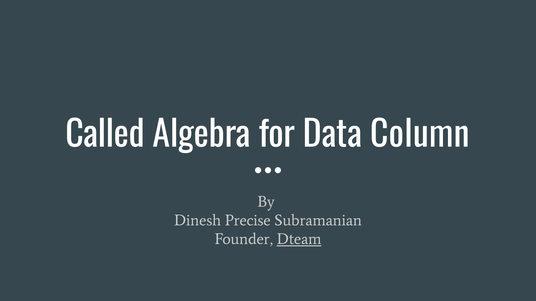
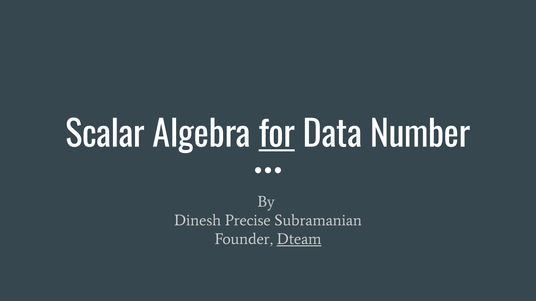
Called: Called -> Scalar (105, 135)
for underline: none -> present (277, 135)
Column: Column -> Number (420, 135)
